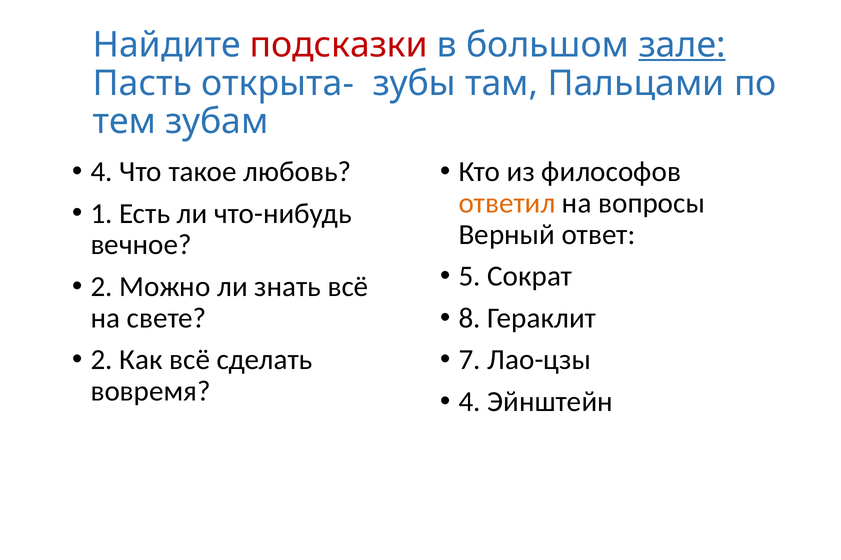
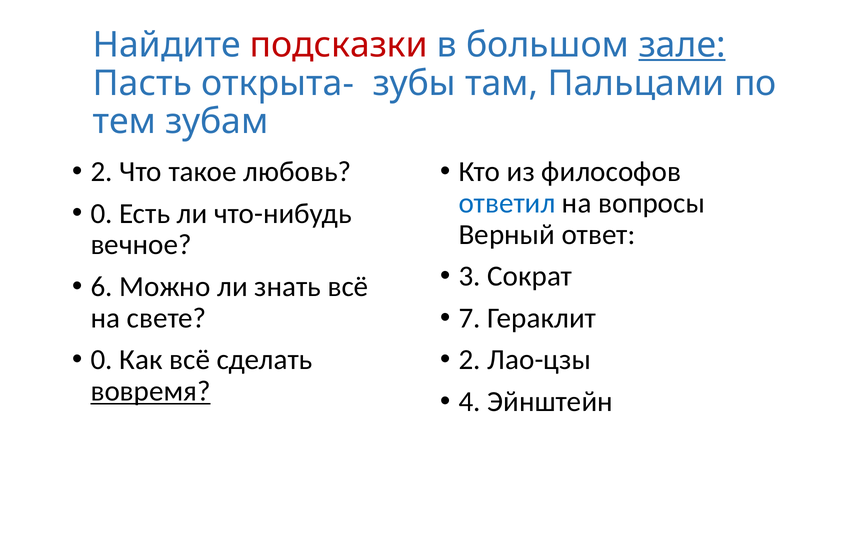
4: 4 -> 2 (102, 172)
ответил colour: orange -> blue (507, 203)
1: 1 -> 0 (102, 214)
5: 5 -> 3 (470, 277)
2: 2 -> 6 (102, 287)
8: 8 -> 7 (470, 318)
2: 2 -> 0 (102, 360)
7: 7 -> 2 (470, 360)
вовремя underline: none -> present (151, 392)
